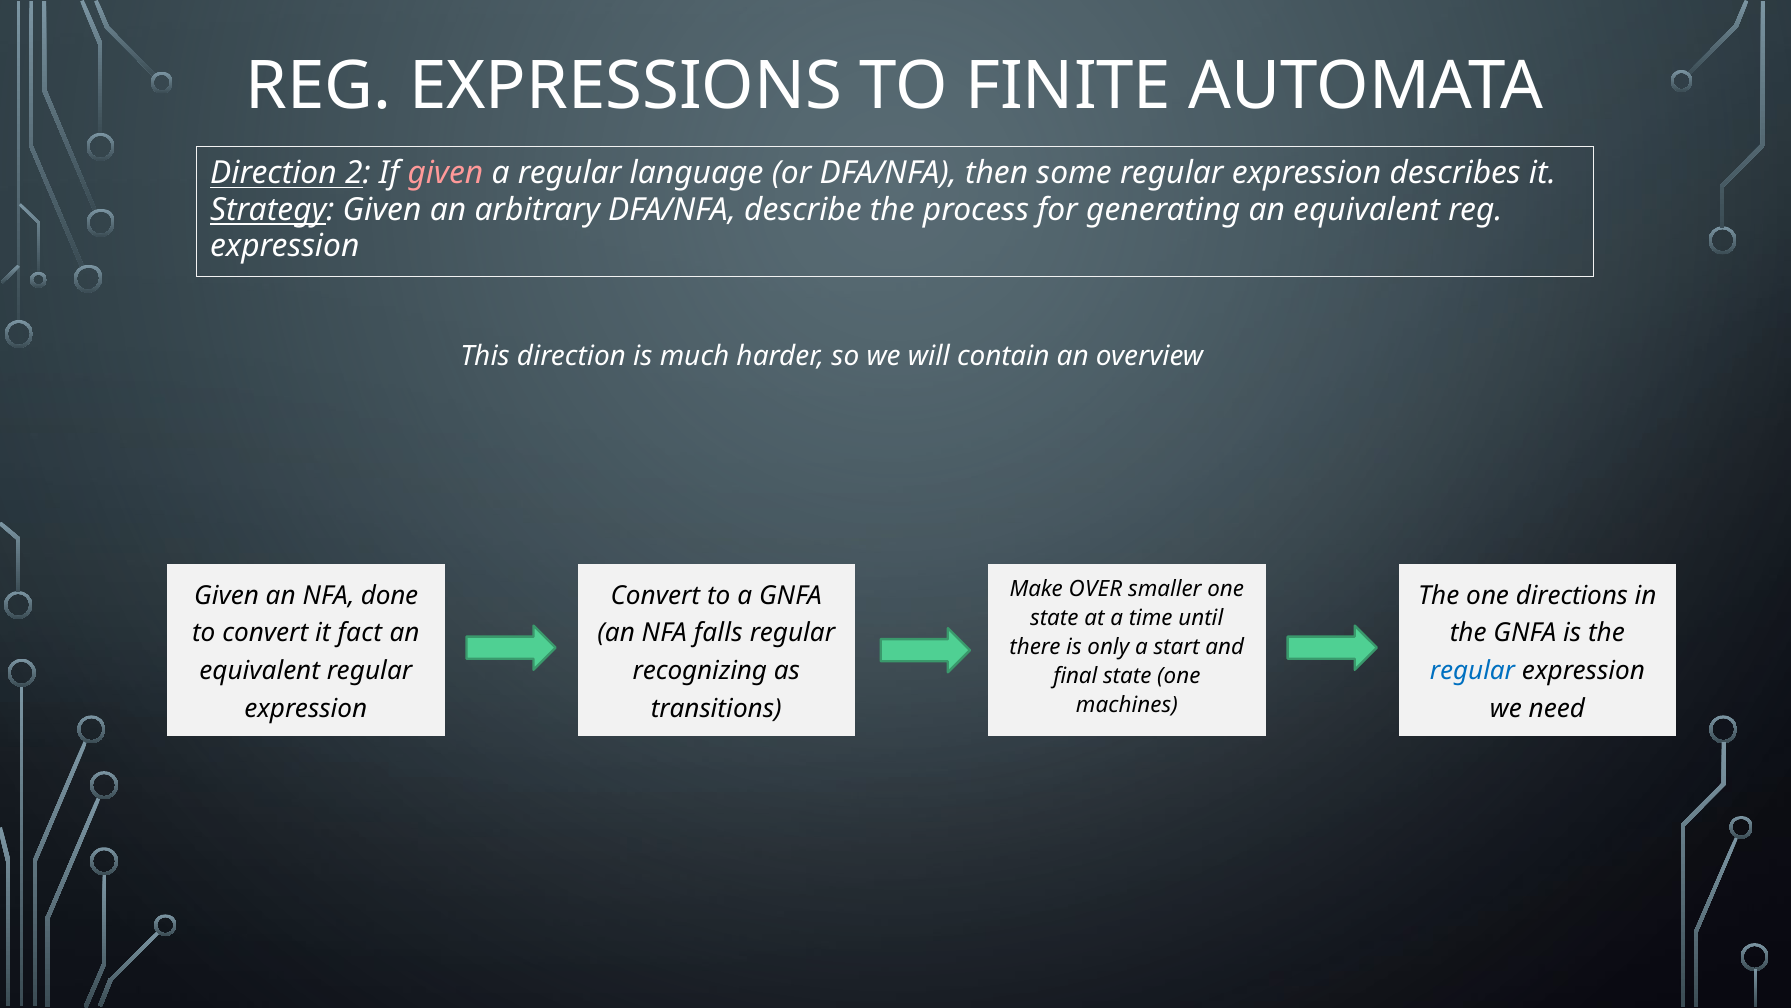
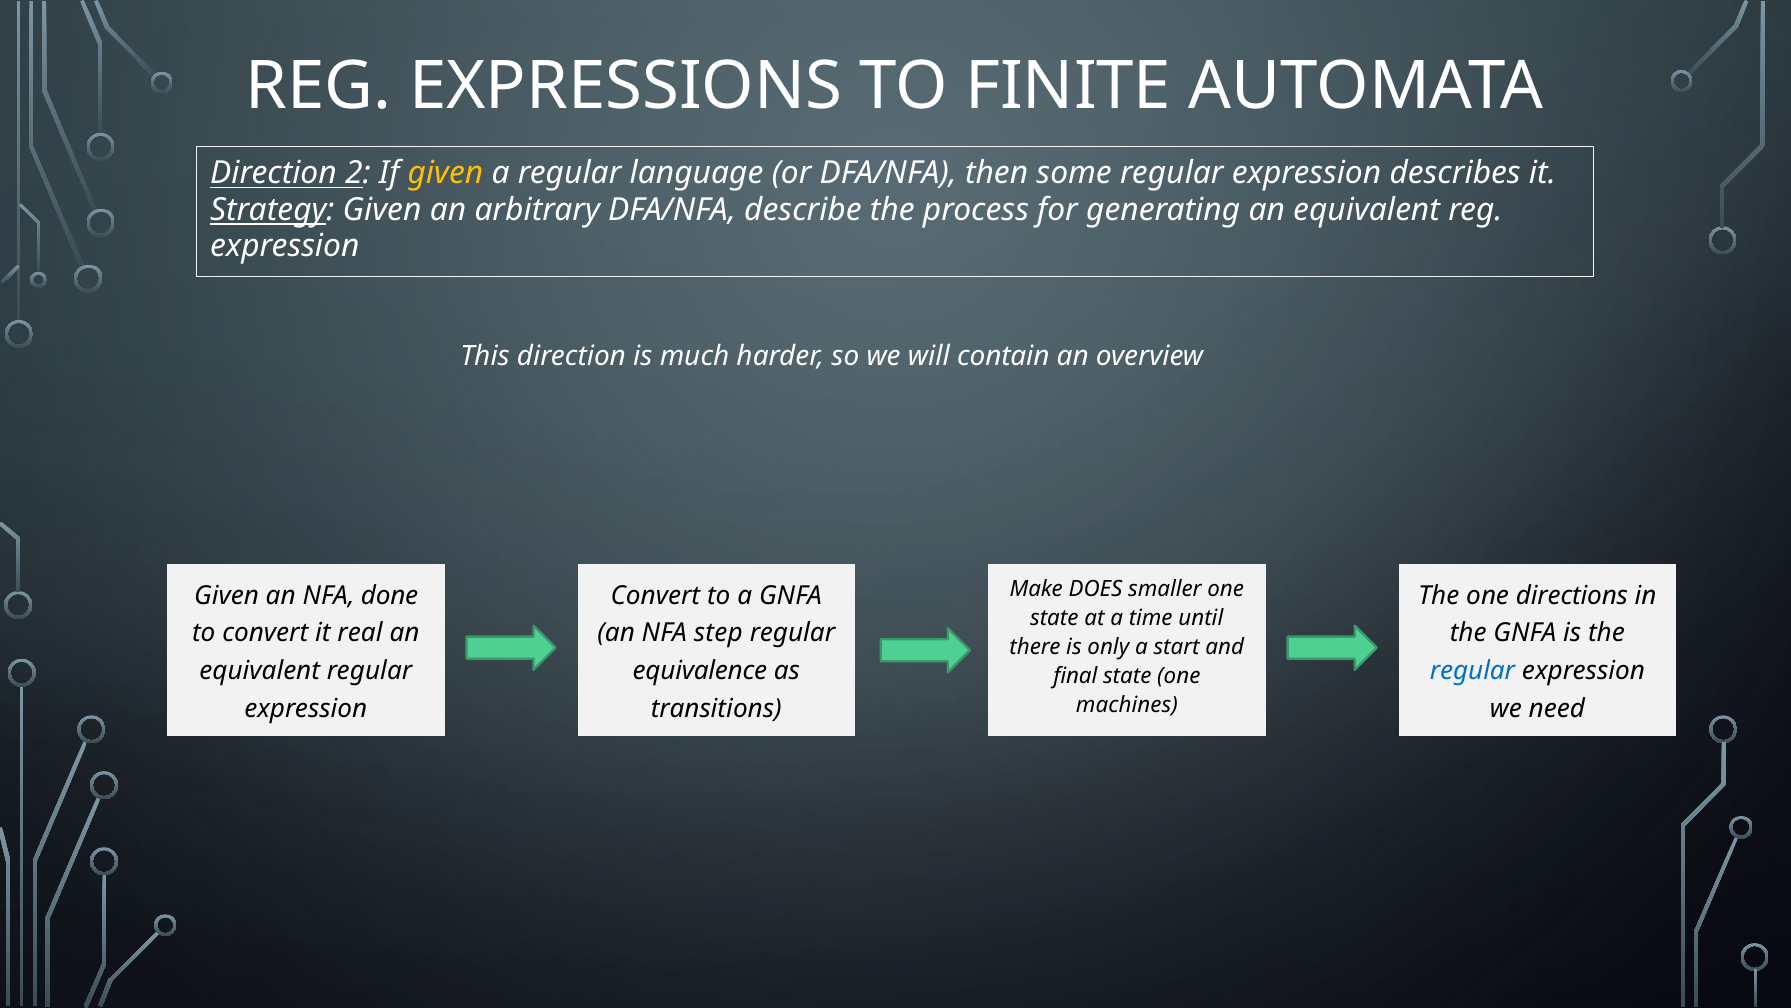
given colour: pink -> yellow (445, 173)
OVER: OVER -> DOES (1096, 588)
fact: fact -> real (360, 633)
falls: falls -> step (718, 633)
recognizing: recognizing -> equivalence (700, 670)
